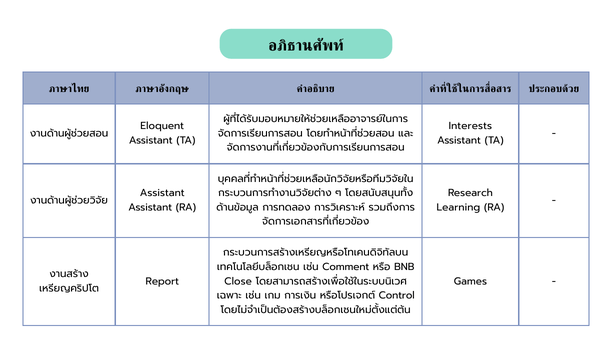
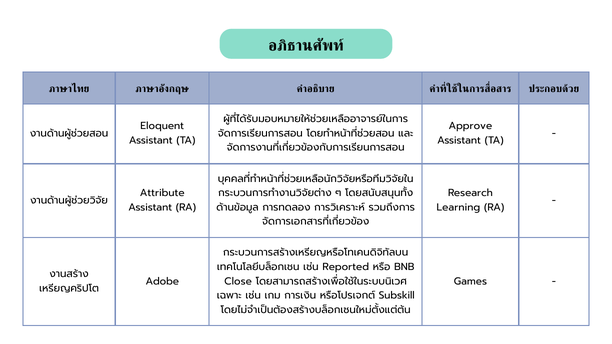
Interests: Interests -> Approve (470, 126)
Assistant: Assistant -> Attribute (162, 193)
Comment: Comment -> Reported (346, 267)
Report: Report -> Adobe (162, 281)
Control: Control -> Subskill (397, 296)
